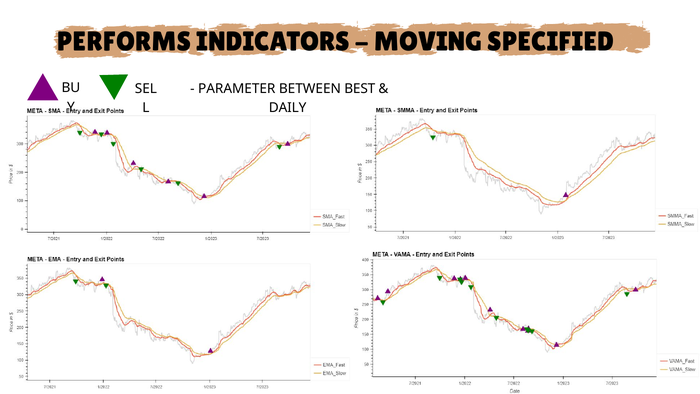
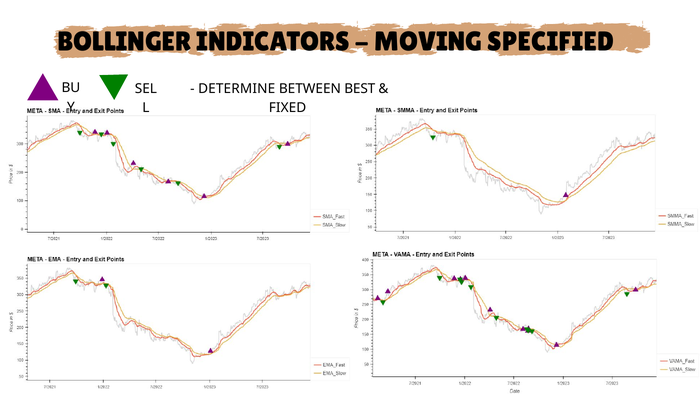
PERFORMS: PERFORMS -> BOLLINGER (124, 42)
PARAMETER: PARAMETER -> DETERMINE (237, 88)
DAILY: DAILY -> FIXED (288, 108)
